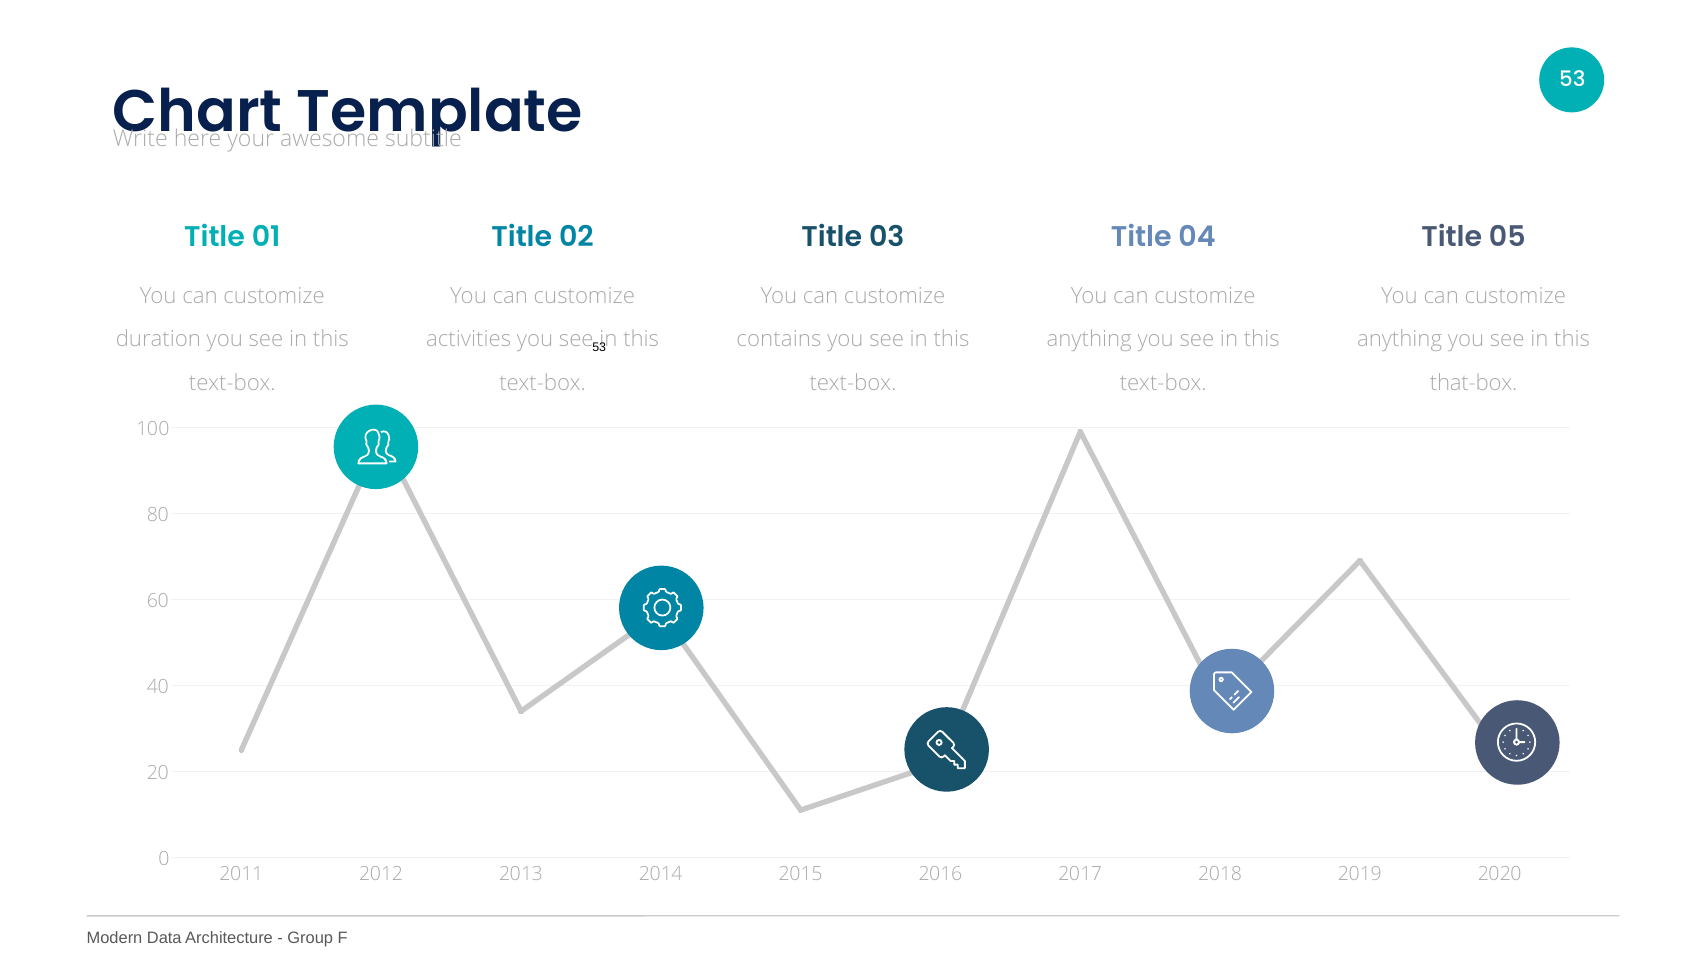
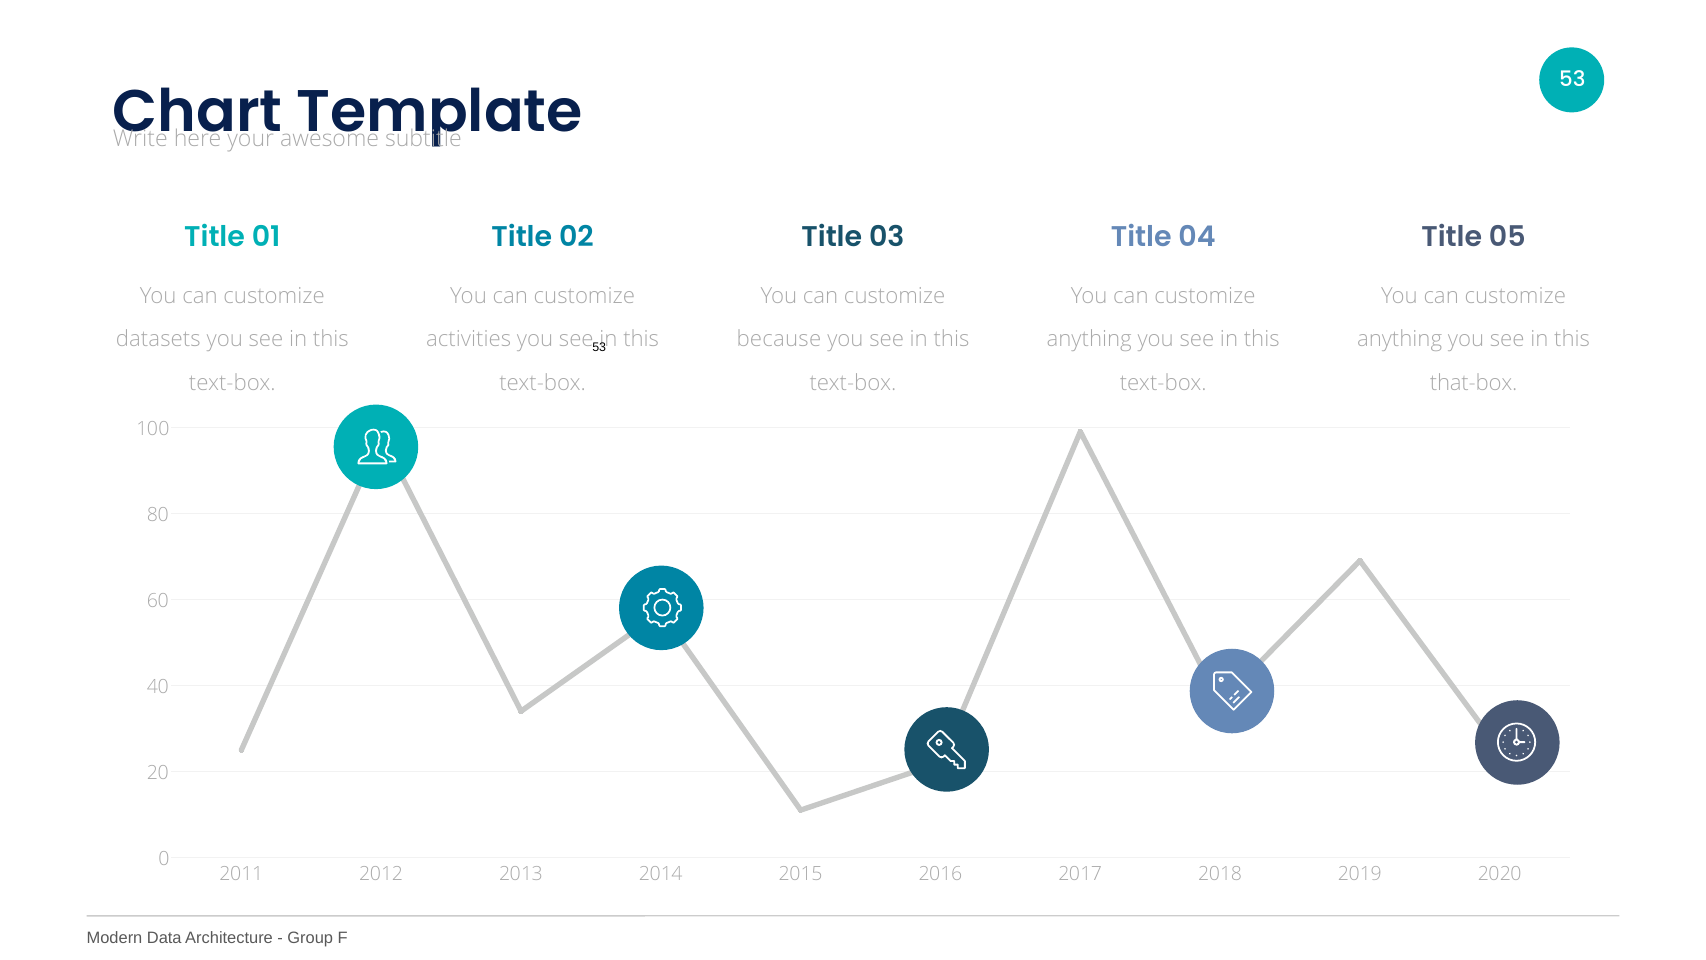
duration: duration -> datasets (158, 339)
contains: contains -> because (779, 339)
